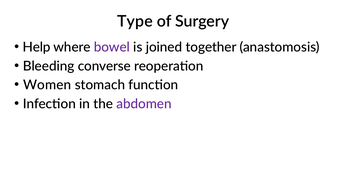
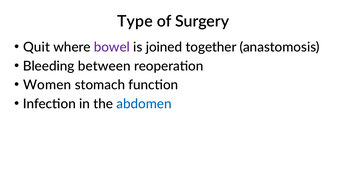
Help: Help -> Quit (36, 47)
converse: converse -> between (104, 66)
abdomen colour: purple -> blue (144, 104)
